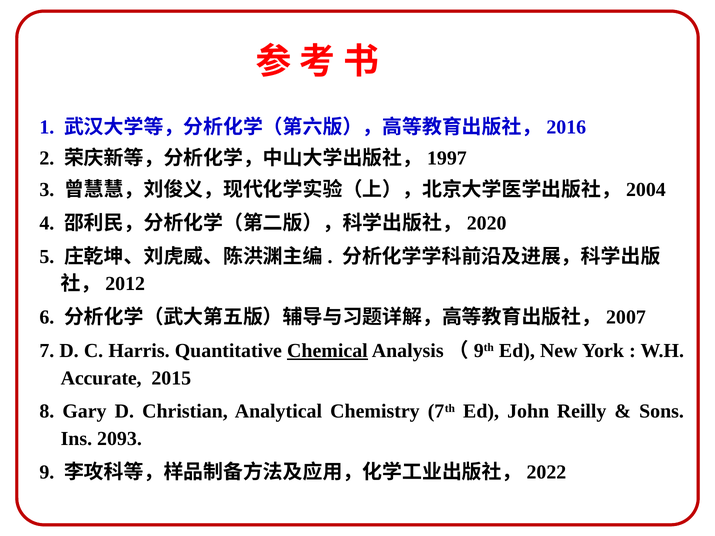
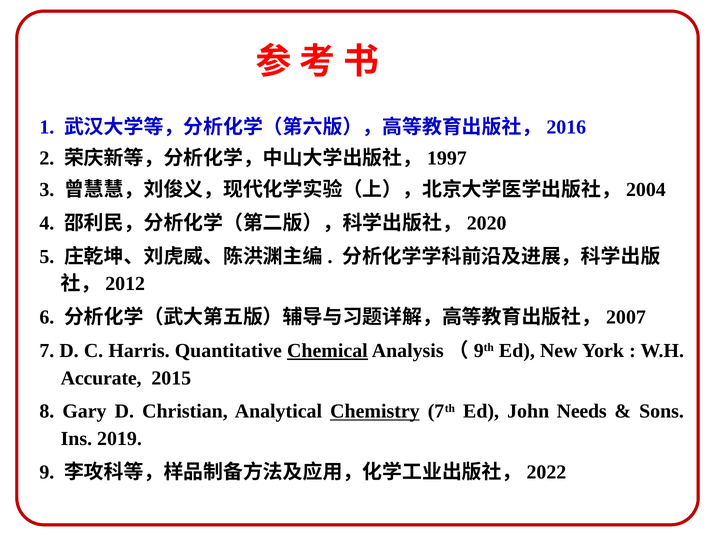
Chemistry underline: none -> present (375, 412)
Reilly: Reilly -> Needs (582, 412)
2093: 2093 -> 2019 (119, 439)
